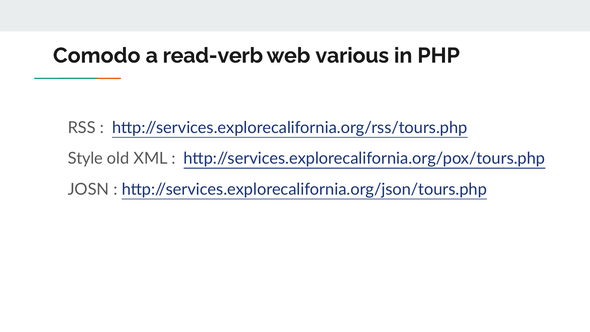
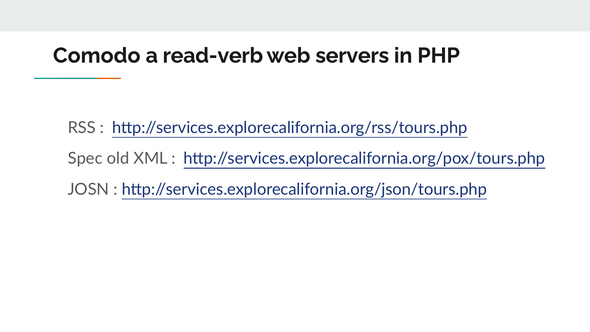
various: various -> servers (352, 56)
Style: Style -> Spec (85, 158)
